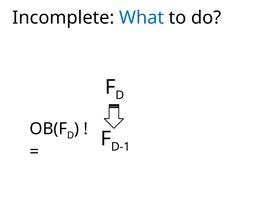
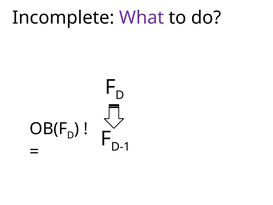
What colour: blue -> purple (142, 18)
